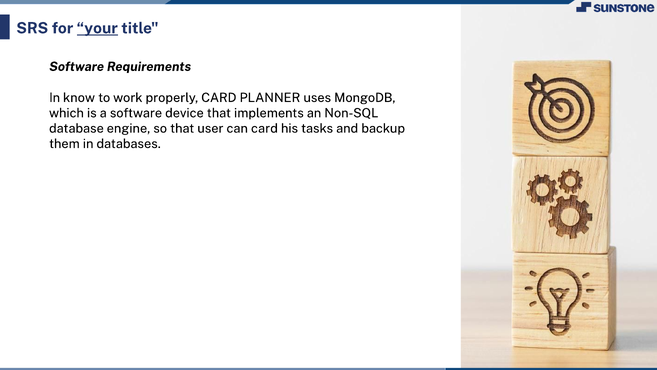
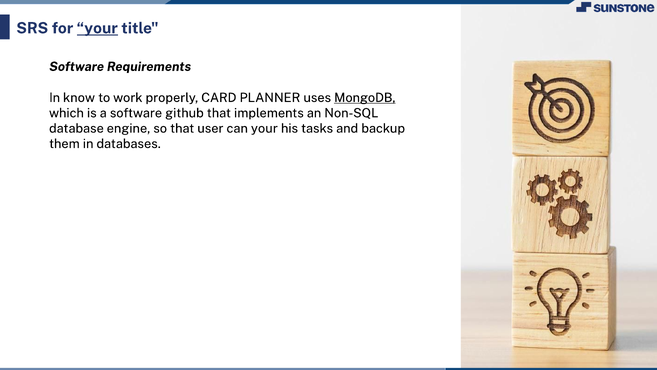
MongoDB underline: none -> present (365, 98)
device: device -> github (184, 113)
can card: card -> your (264, 128)
